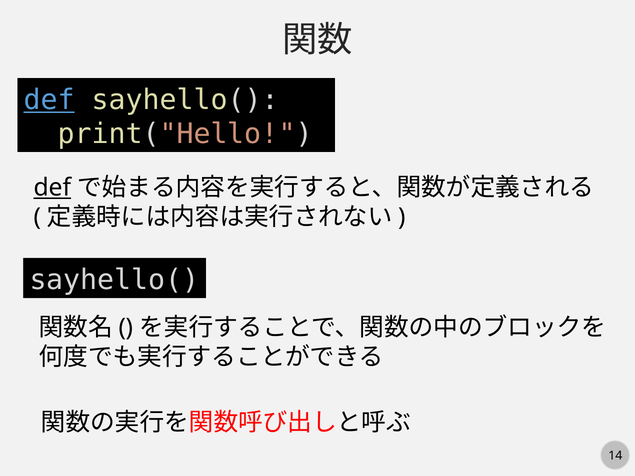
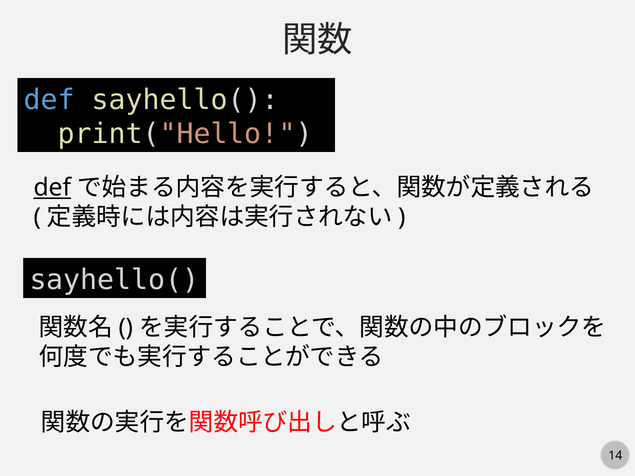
def underline: present -> none (49, 100)
